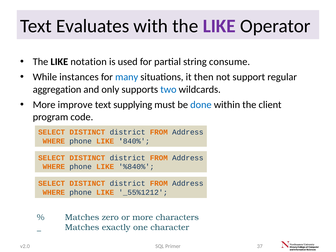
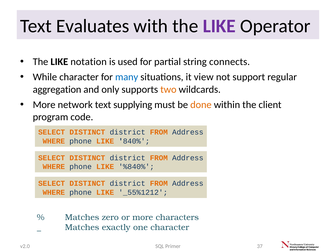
consume: consume -> connects (230, 62)
While instances: instances -> character (79, 77)
then: then -> view (204, 77)
two colour: blue -> orange (168, 89)
improve: improve -> network (75, 105)
done colour: blue -> orange (201, 105)
